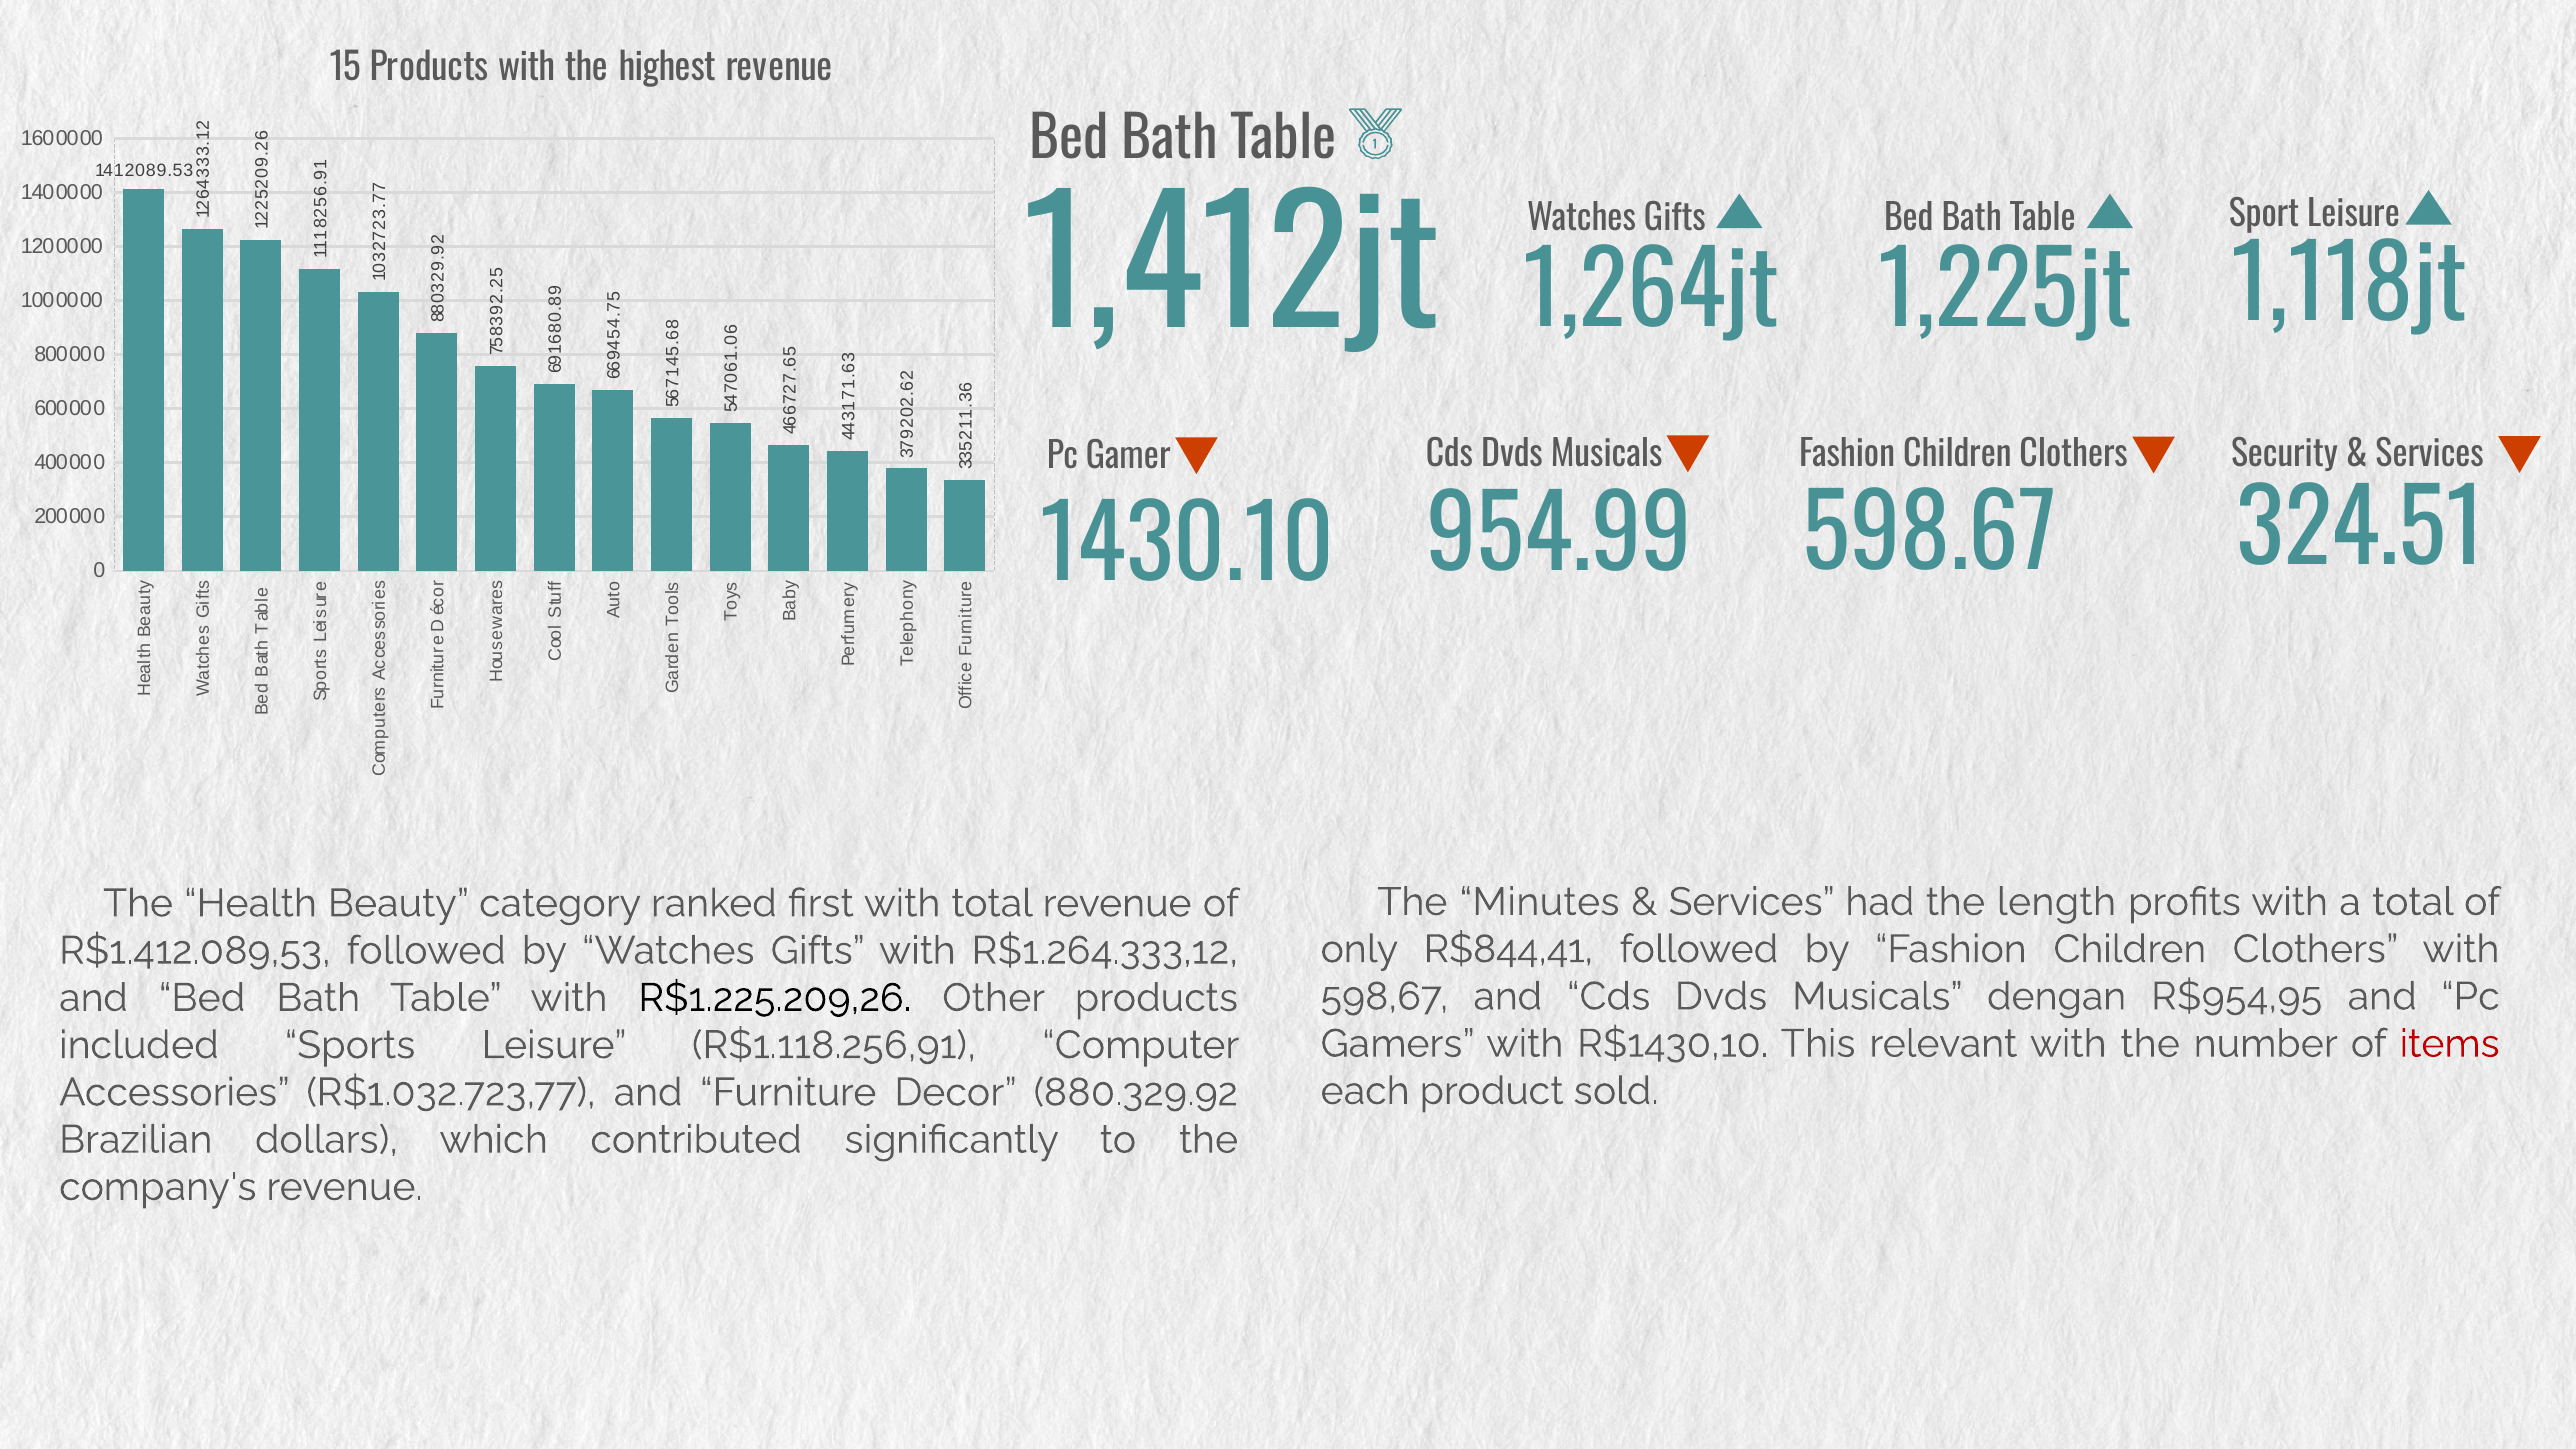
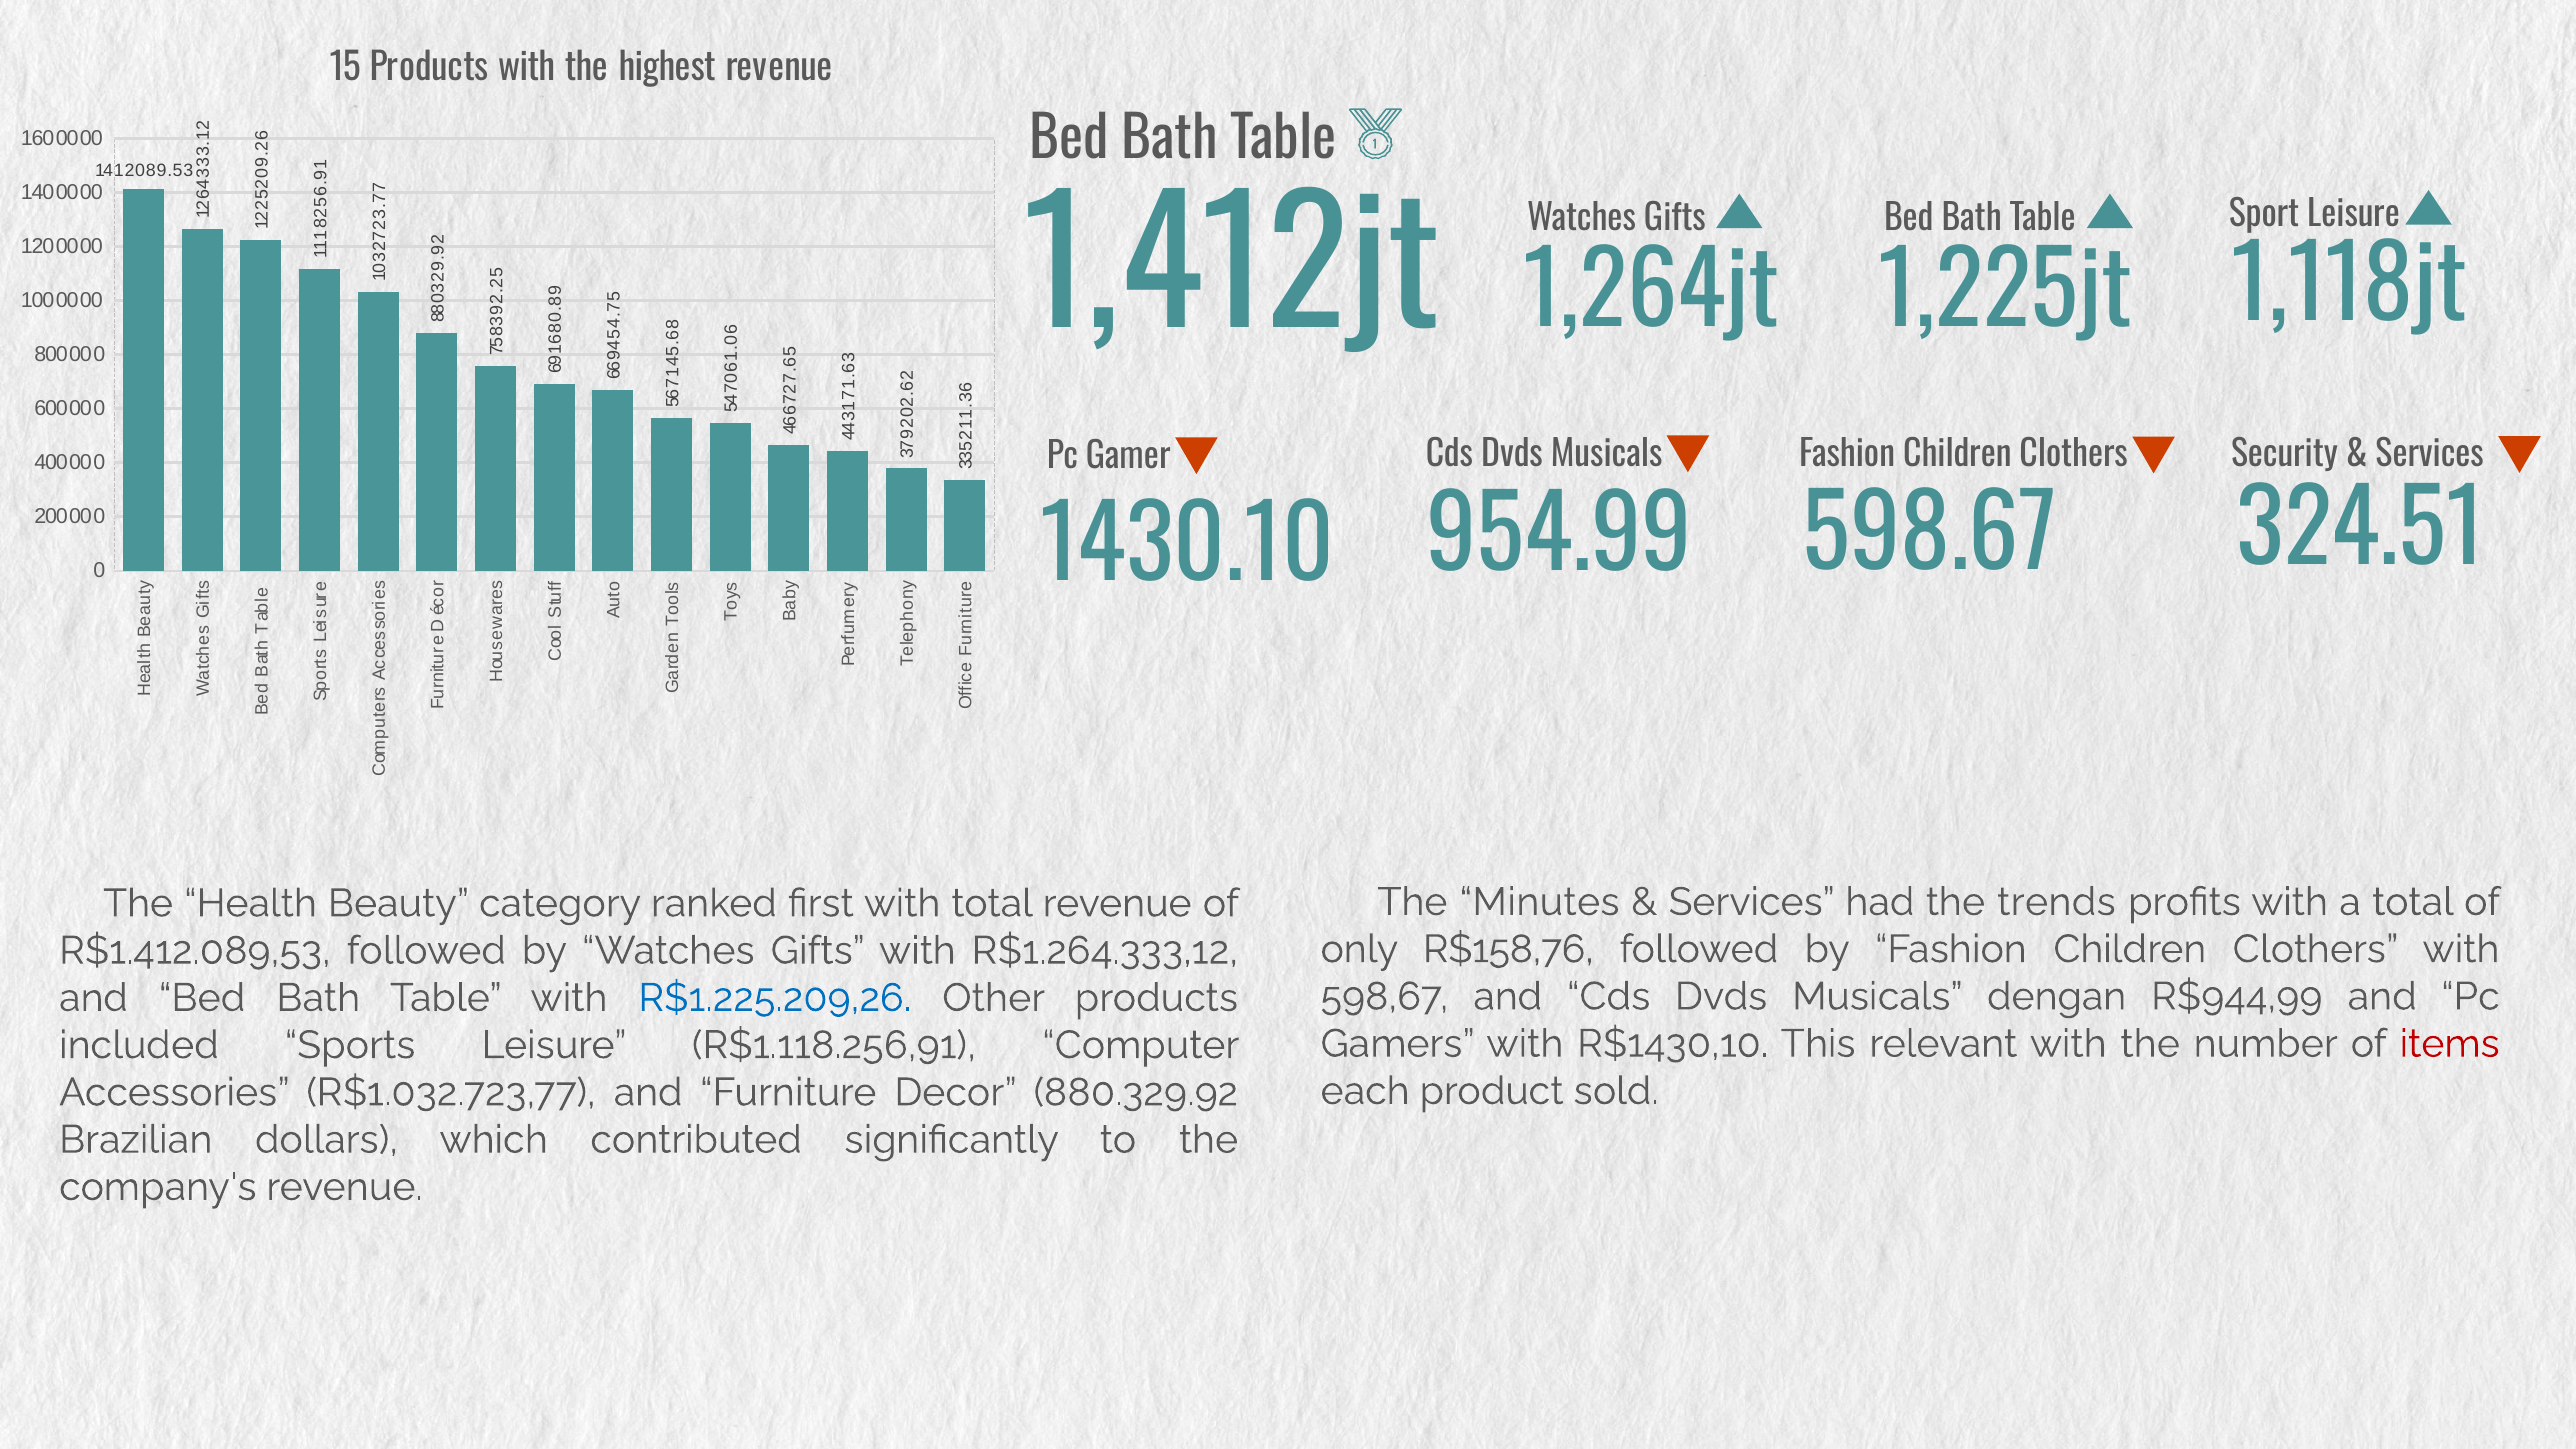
length: length -> trends (2056, 902)
R$844,41: R$844,41 -> R$158,76 (1508, 949)
R$954,95: R$954,95 -> R$944,99 (2237, 997)
R$1.225.209,26 colour: black -> blue (775, 998)
